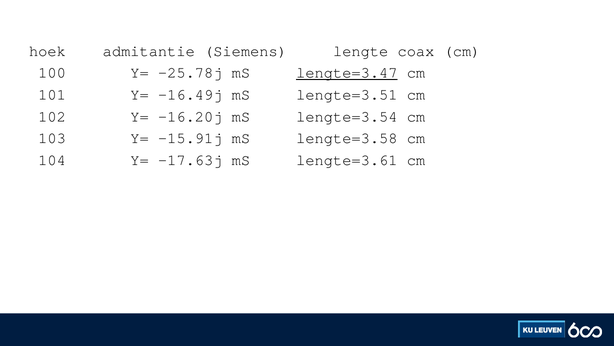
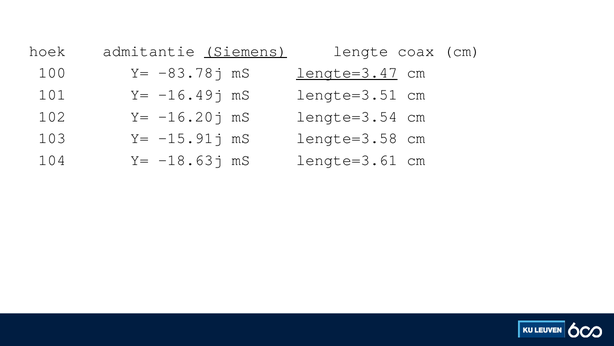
Siemens underline: none -> present (246, 51)
-25.78j: -25.78j -> -83.78j (190, 73)
-17.63j: -17.63j -> -18.63j (190, 160)
